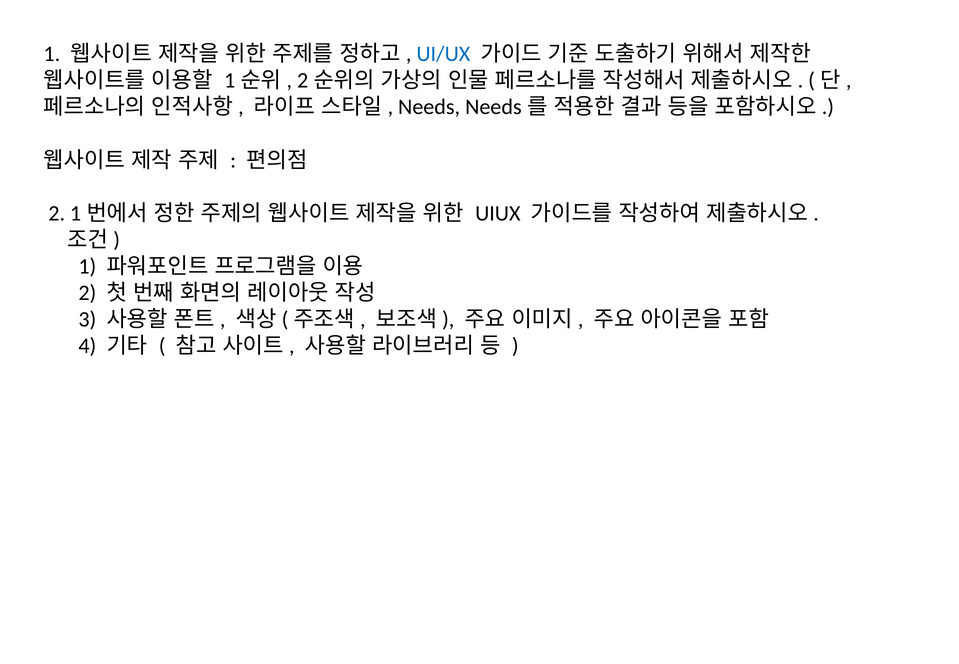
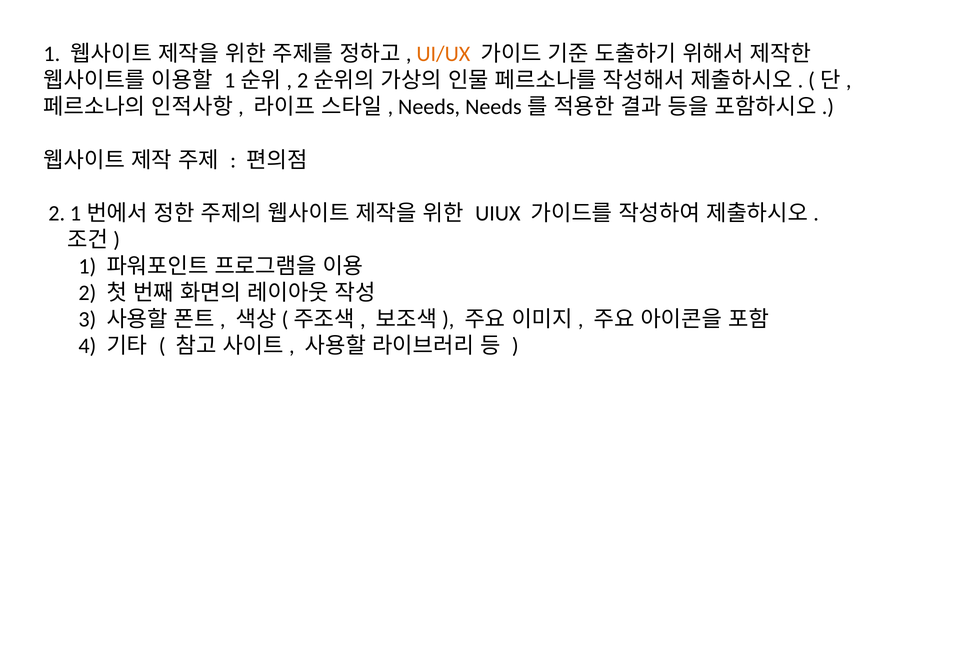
UI/UX colour: blue -> orange (443, 54)
